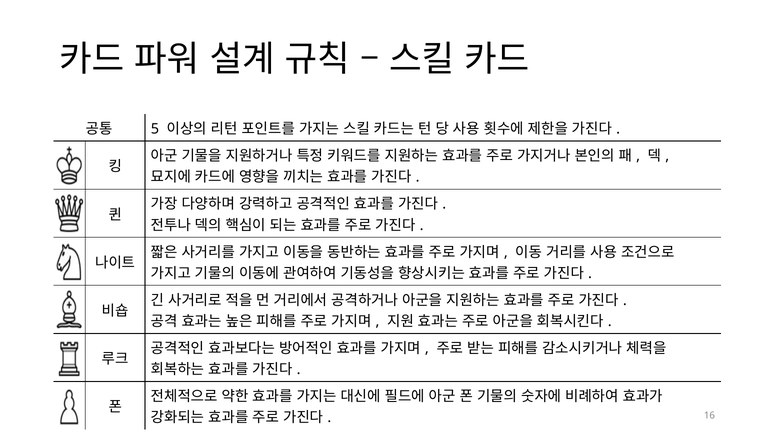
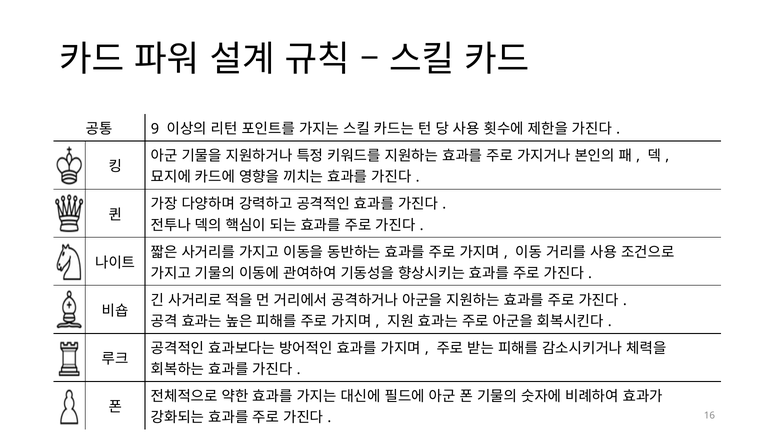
5: 5 -> 9 (155, 129)
